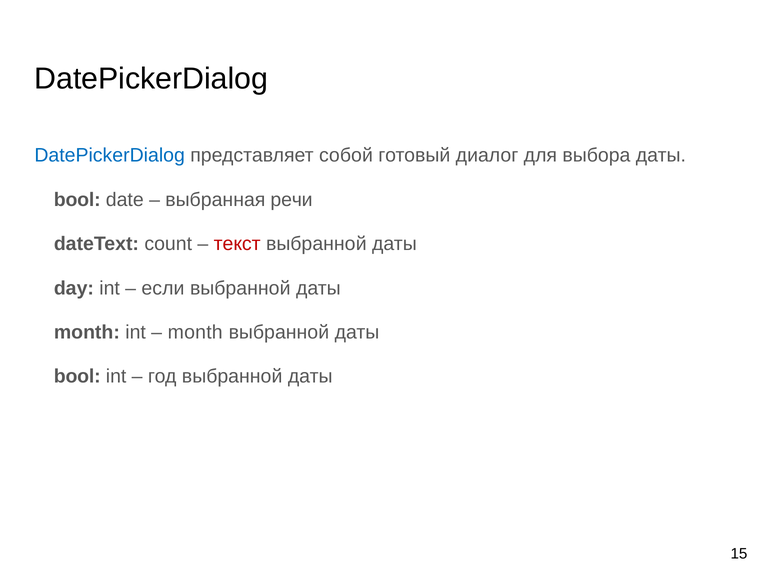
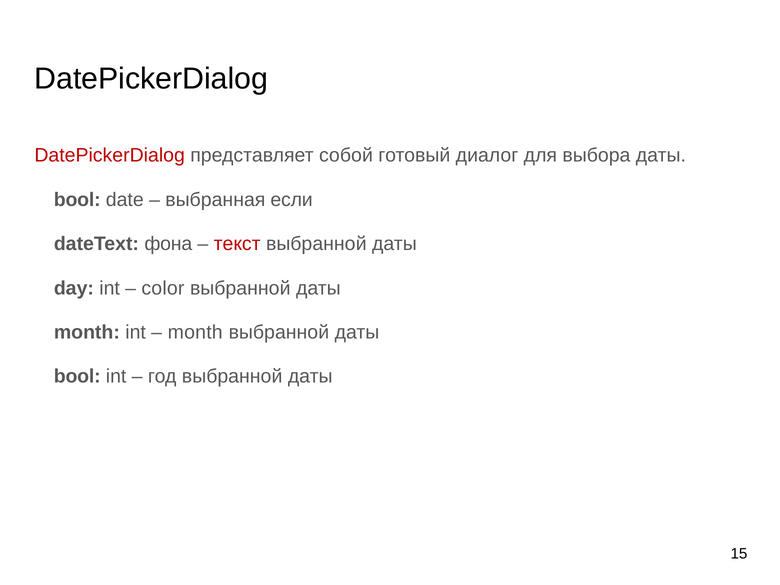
DatePickerDialog colour: blue -> red (110, 155)
речи: речи -> если (292, 200)
count: count -> фона (168, 244)
если: если -> color (163, 288)
